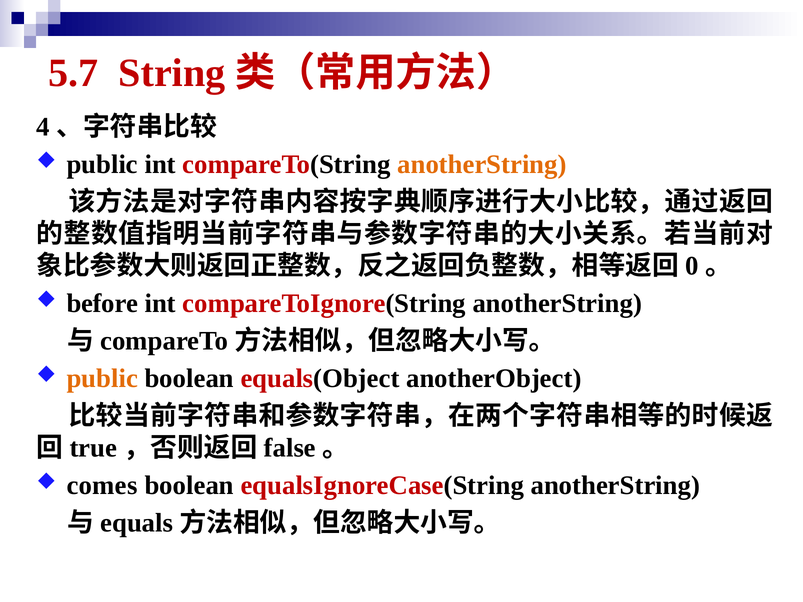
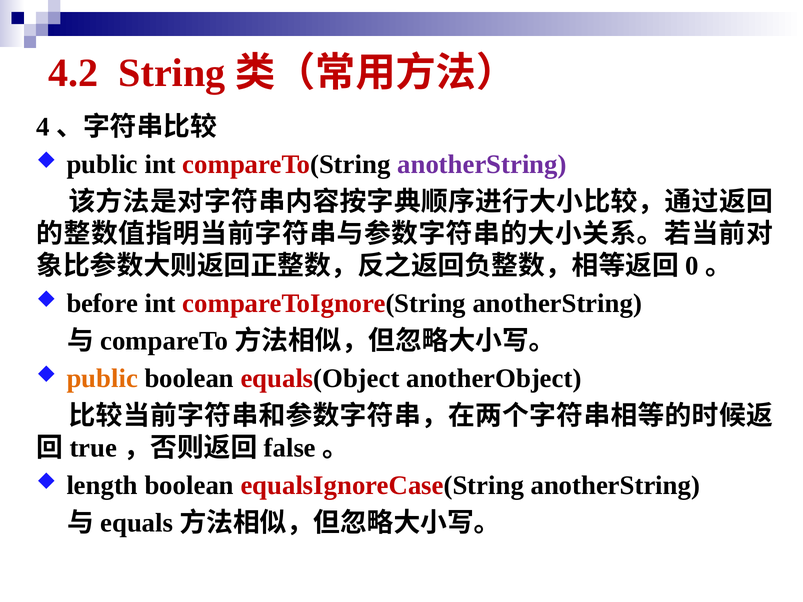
5.7: 5.7 -> 4.2 (73, 73)
anotherString colour: orange -> purple (482, 165)
comes: comes -> length (102, 486)
